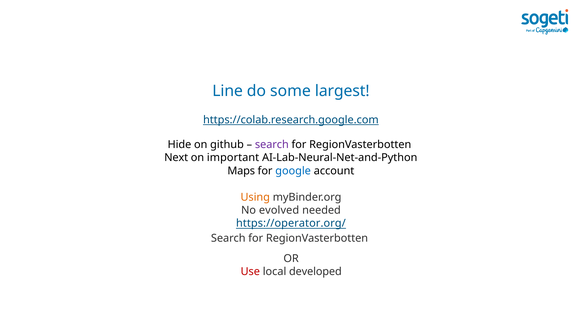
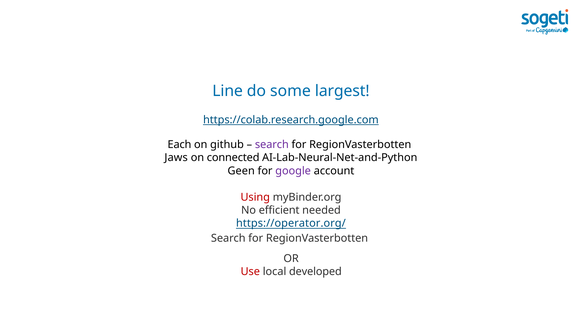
Hide: Hide -> Each (179, 145)
Next: Next -> Jaws (176, 158)
important: important -> connected (233, 158)
Maps: Maps -> Geen (241, 171)
google colour: blue -> purple (293, 171)
Using colour: orange -> red (255, 197)
evolved: evolved -> efficient (279, 211)
